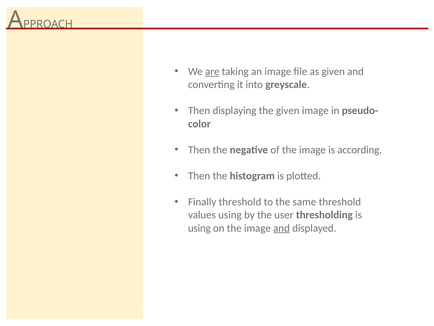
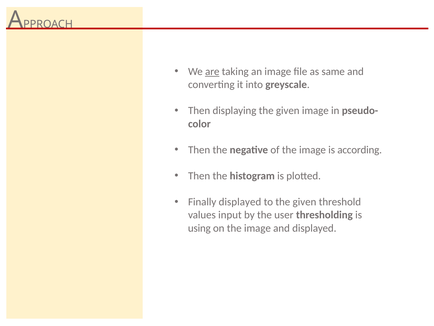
as given: given -> same (333, 72)
Finally threshold: threshold -> displayed (240, 202)
to the same: same -> given (304, 202)
values using: using -> input (230, 215)
and underline: present -> none (282, 228)
